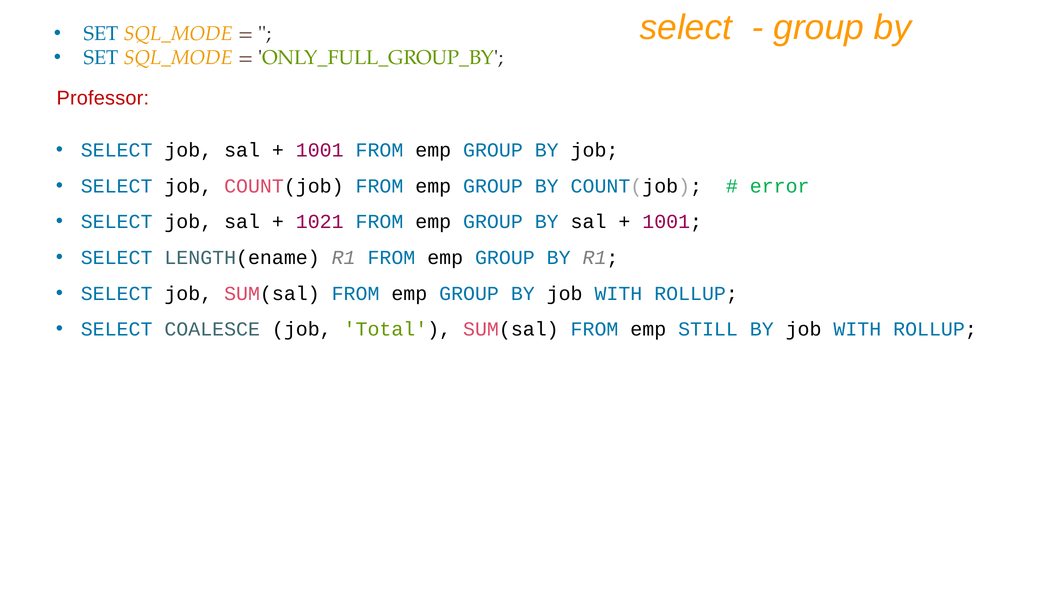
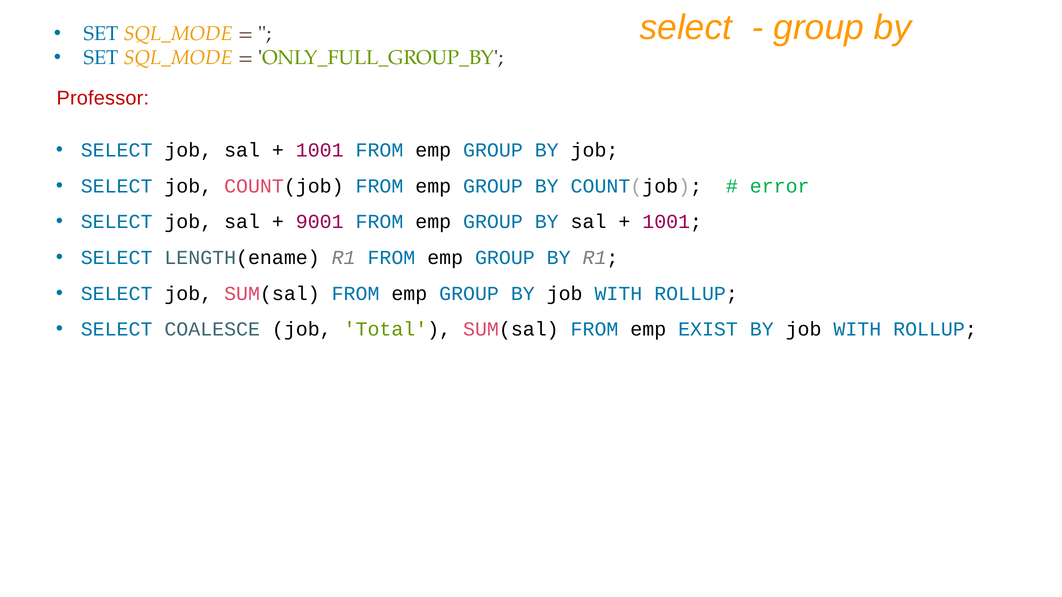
1021: 1021 -> 9001 (320, 222)
STILL: STILL -> EXIST (708, 330)
